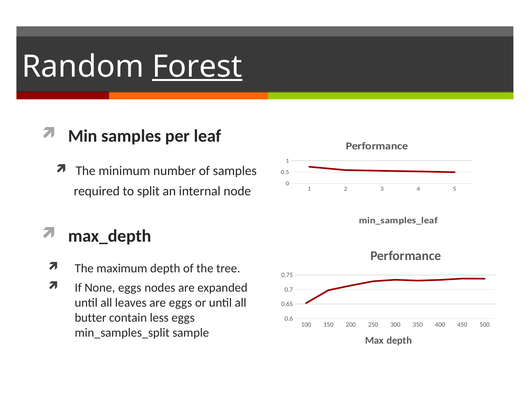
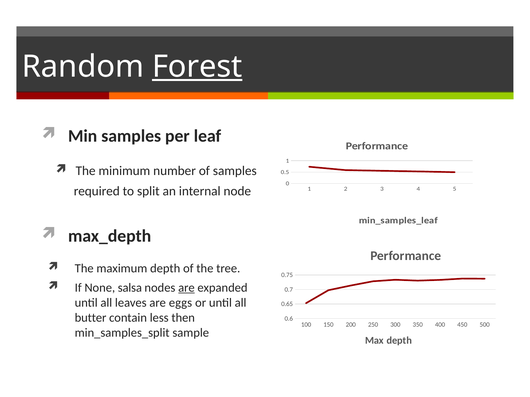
None eggs: eggs -> salsa (130, 288)
are underline: none -> present (186, 288)
less eggs: eggs -> then (183, 318)
